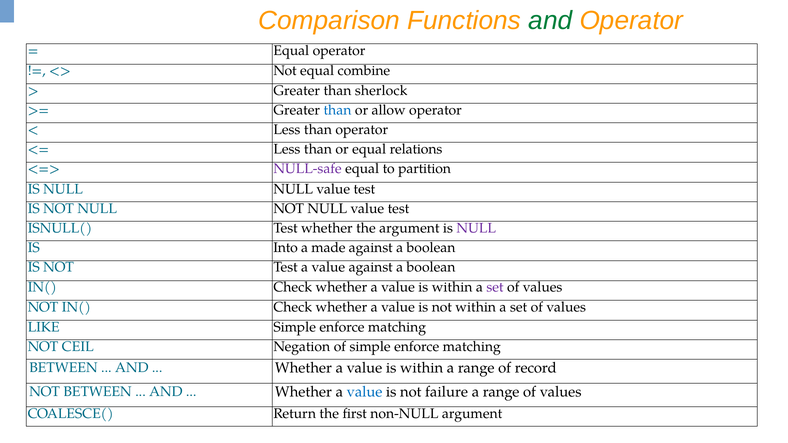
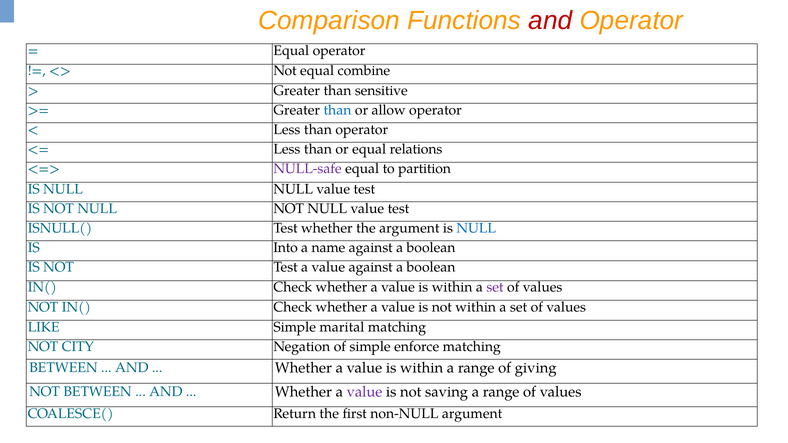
and colour: green -> red (550, 21)
sherlock: sherlock -> sensitive (381, 90)
NULL colour: purple -> blue (476, 228)
made: made -> name (328, 248)
LIKE Simple enforce: enforce -> marital (342, 327)
CEIL: CEIL -> CITY (78, 347)
record: record -> giving (536, 368)
value colour: blue -> purple (365, 392)
failure: failure -> saving (447, 392)
